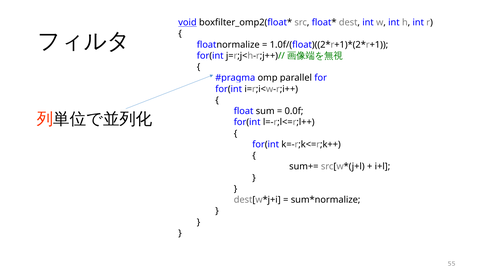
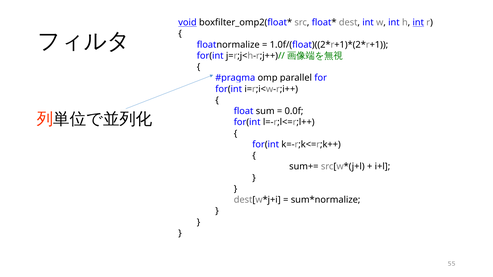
int underline: none -> present (418, 23)
